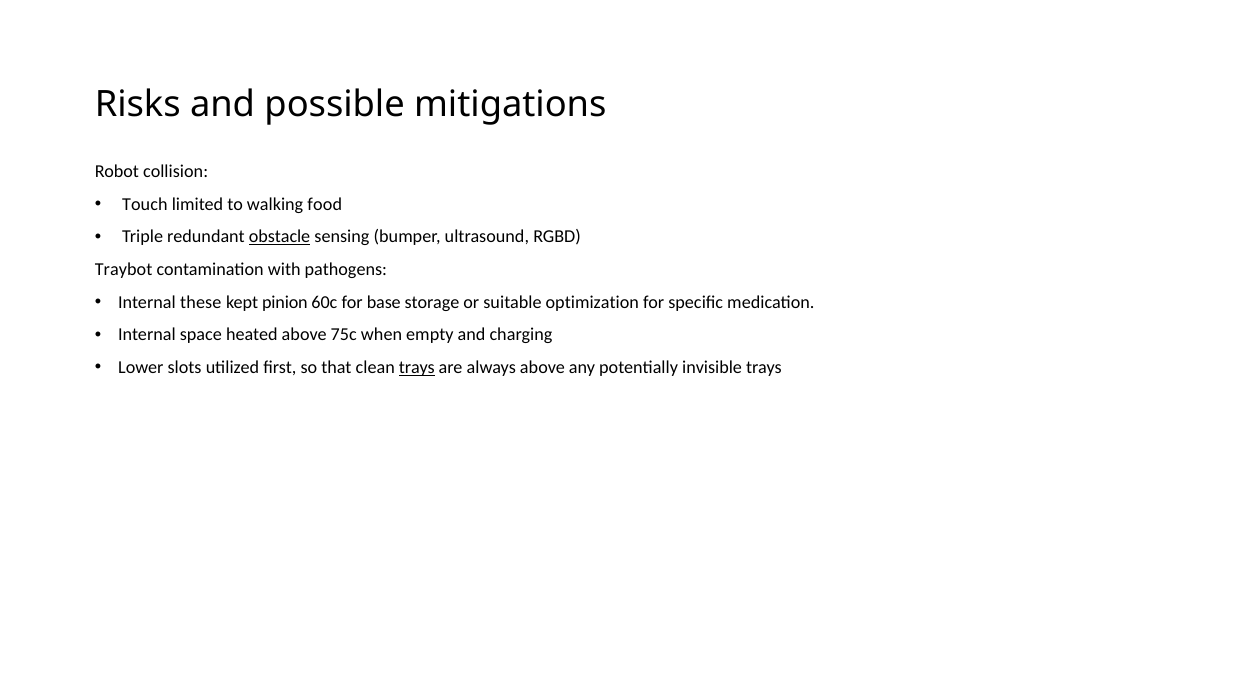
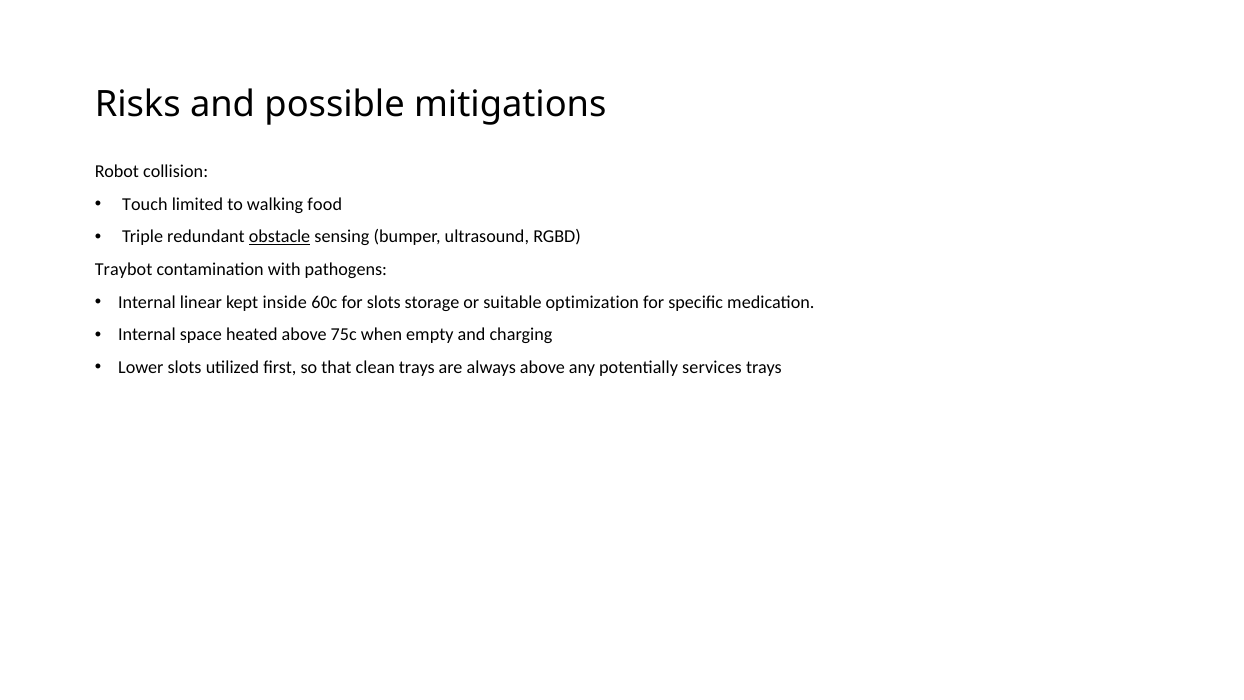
these: these -> linear (201, 302)
pinion: pinion -> inside (285, 302)
for base: base -> slots (384, 302)
trays underline: present -> none (417, 367)
invisible: invisible -> services (712, 367)
